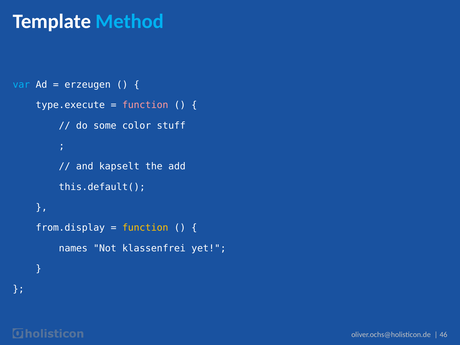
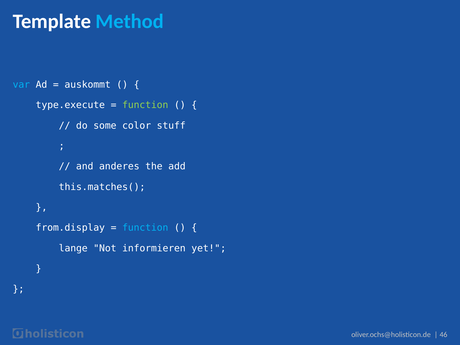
erzeugen: erzeugen -> auskommt (88, 85)
function colour: pink -> light green (145, 105)
kapselt: kapselt -> anderes (119, 166)
this.default(: this.default( -> this.matches( (102, 187)
function colour: yellow -> light blue (145, 228)
names: names -> lange (73, 248)
klassenfrei: klassenfrei -> informieren (154, 248)
